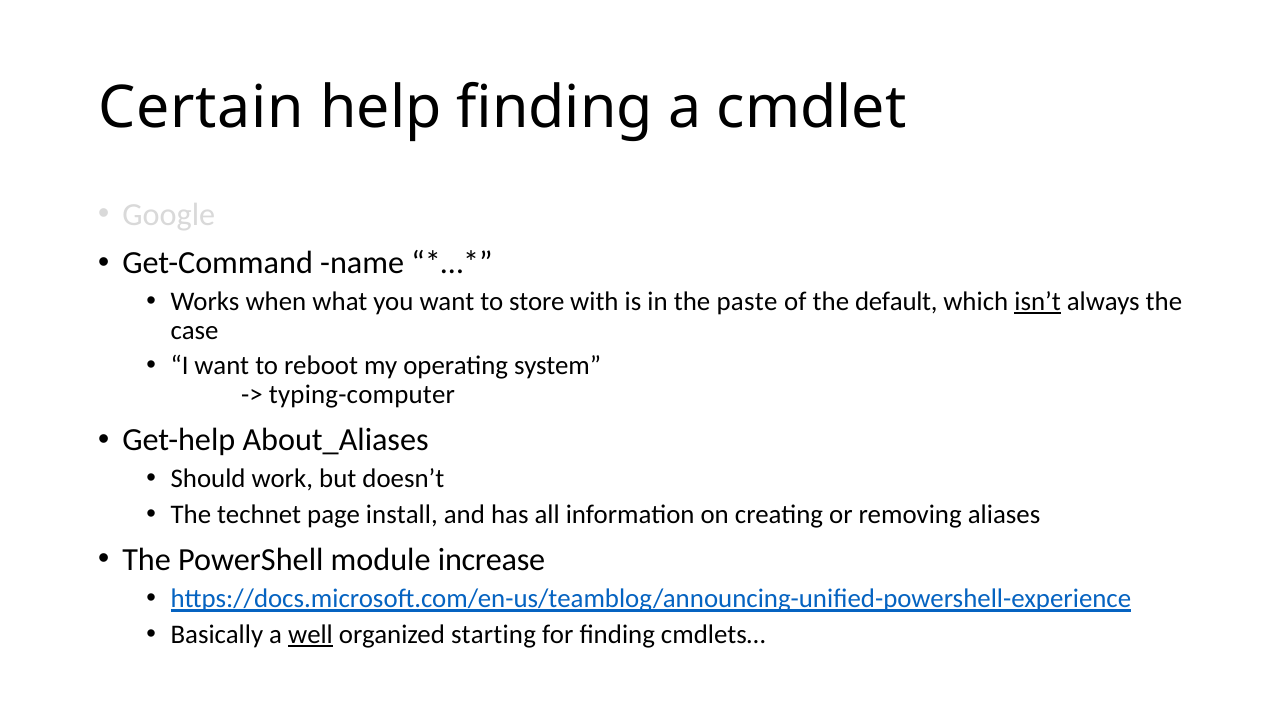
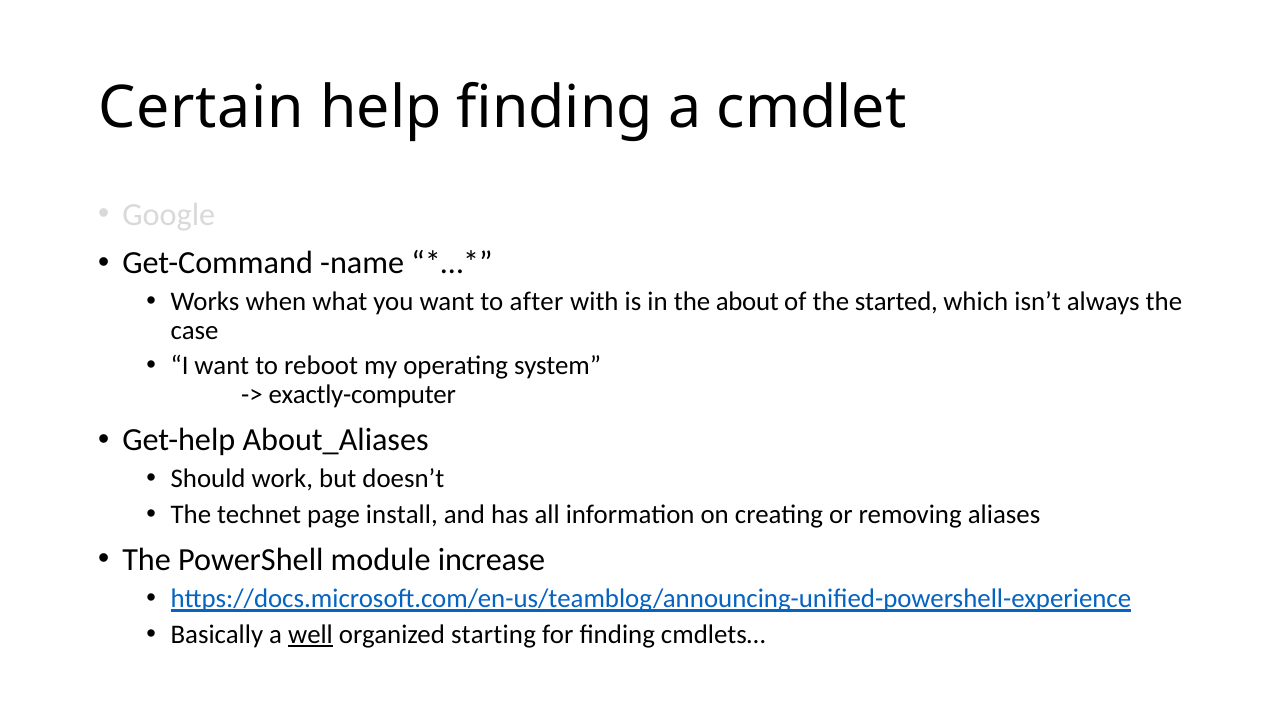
store: store -> after (537, 302)
paste: paste -> about (747, 302)
default: default -> started (896, 302)
isn’t underline: present -> none (1038, 302)
typing-computer: typing-computer -> exactly-computer (362, 395)
